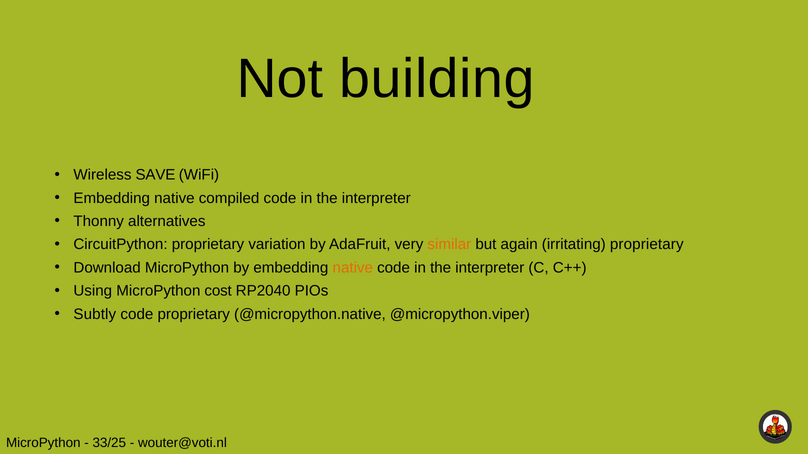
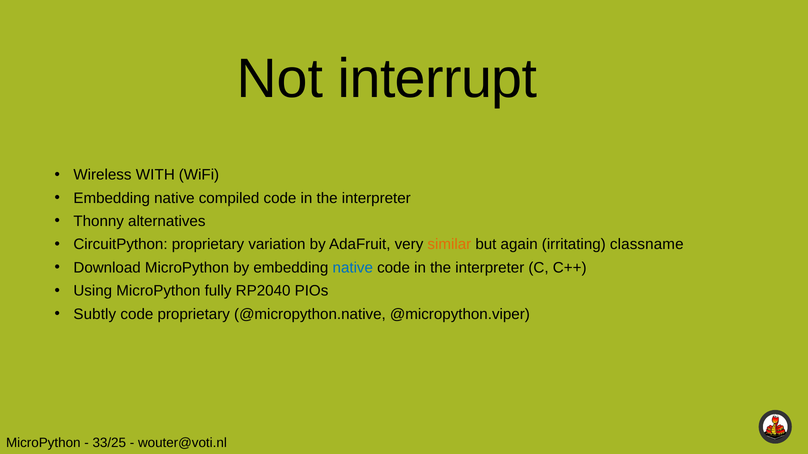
building: building -> interrupt (438, 79)
SAVE: SAVE -> WITH (155, 175)
irritating proprietary: proprietary -> classname (647, 245)
native colour: orange -> blue (353, 268)
cost: cost -> fully (218, 291)
